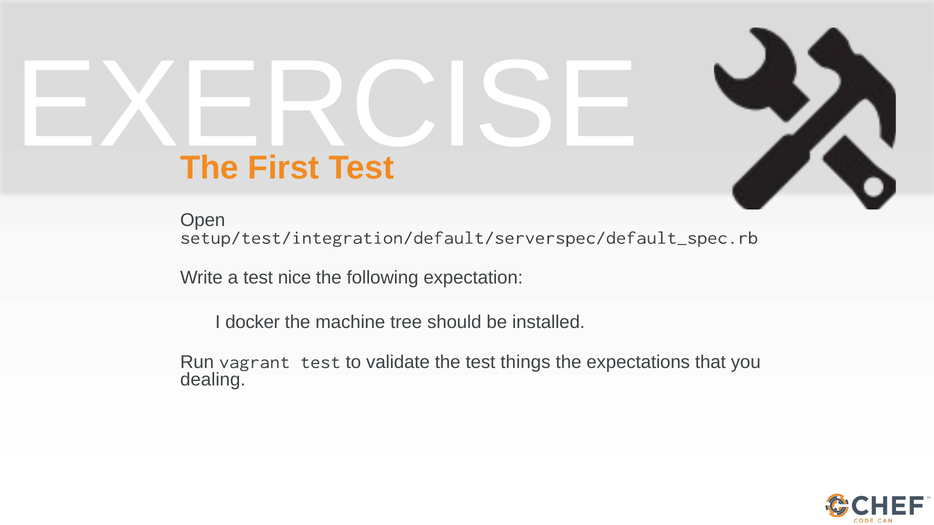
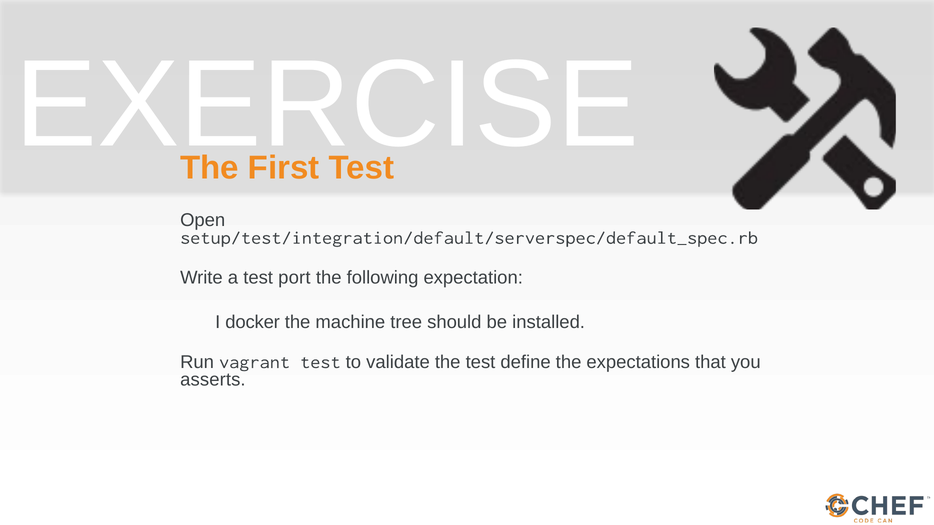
nice: nice -> port (294, 278)
things: things -> define (526, 362)
dealing: dealing -> asserts (213, 380)
